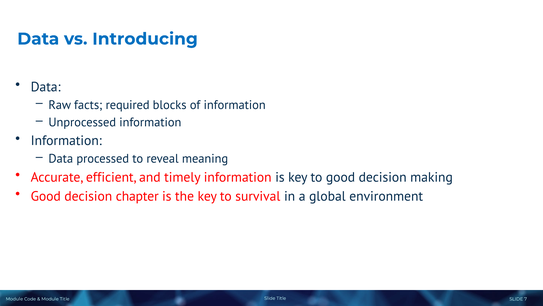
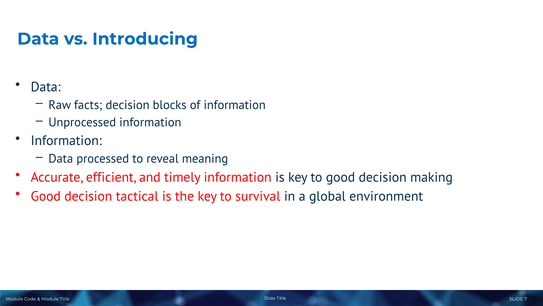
facts required: required -> decision (128, 105)
chapter: chapter -> tactical (137, 196)
